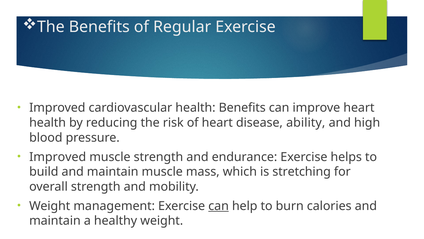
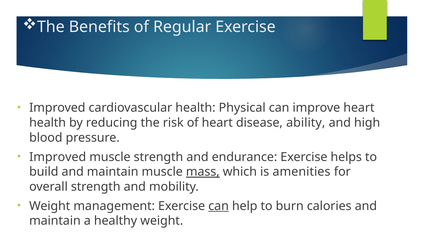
health Benefits: Benefits -> Physical (242, 108)
mass underline: none -> present (203, 171)
stretching: stretching -> amenities (302, 171)
